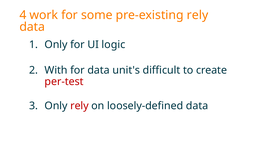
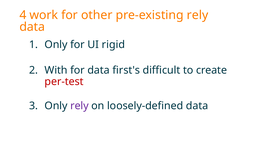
some: some -> other (97, 15)
logic: logic -> rigid (113, 45)
unit's: unit's -> first's (126, 70)
rely colour: red -> purple (79, 106)
